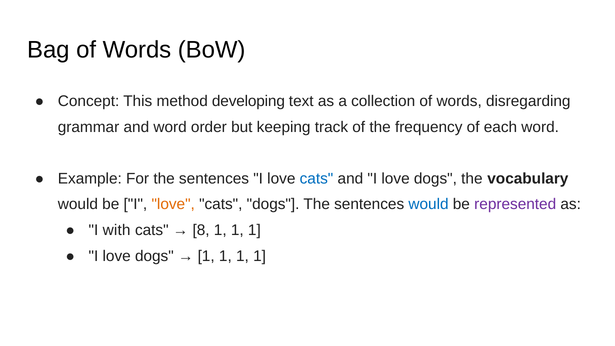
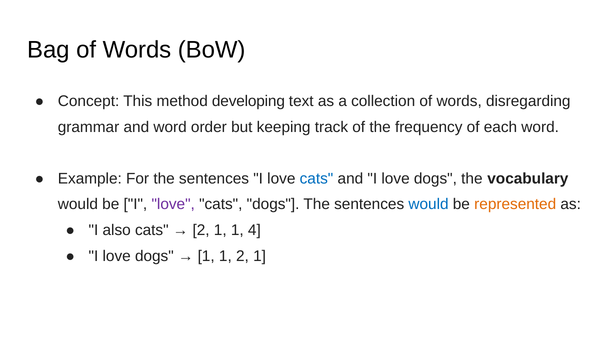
love colour: orange -> purple (173, 204)
represented colour: purple -> orange (515, 204)
with: with -> also (117, 230)
8: 8 -> 2 (201, 230)
1: 1 -> 4 (254, 230)
1: 1 -> 2 (242, 256)
